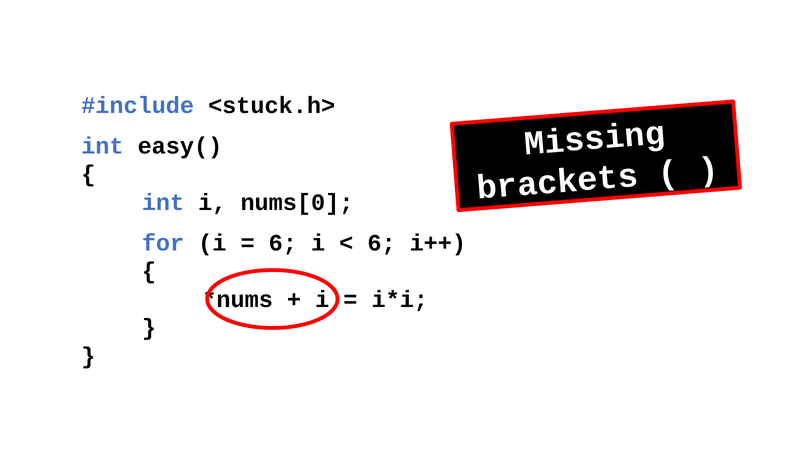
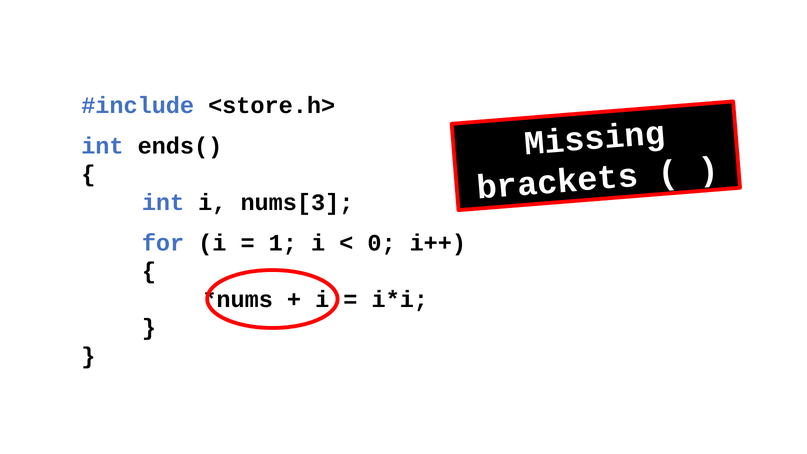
<stuck.h>: <stuck.h> -> <store.h> (272, 106)
easy(: easy( -> ends( (180, 146)
nums[0: nums[0 -> nums[3 (297, 202)
6: 6 -> 1 (283, 243)
6: 6 -> 0 (382, 243)
